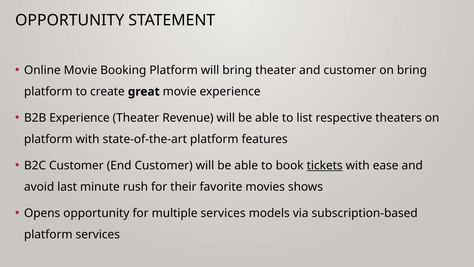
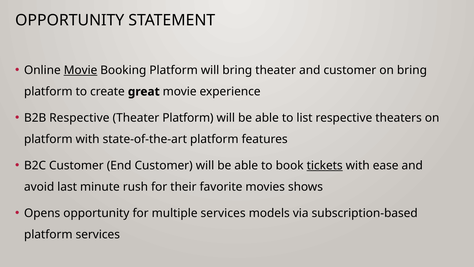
Movie underline: none -> present (81, 70)
B2B Experience: Experience -> Respective (79, 118)
Theater Revenue: Revenue -> Platform (188, 118)
